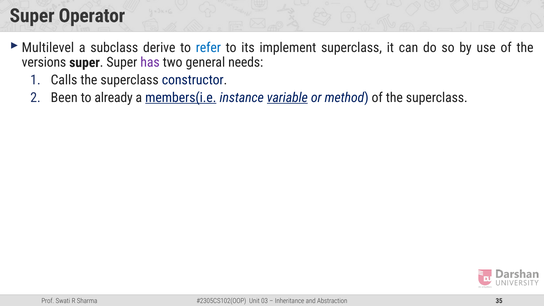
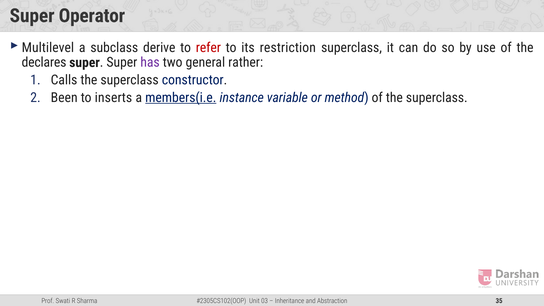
refer colour: blue -> red (208, 48)
implement: implement -> restriction (288, 48)
versions: versions -> declares (44, 63)
needs: needs -> rather (246, 63)
already: already -> inserts (113, 98)
variable underline: present -> none (287, 98)
